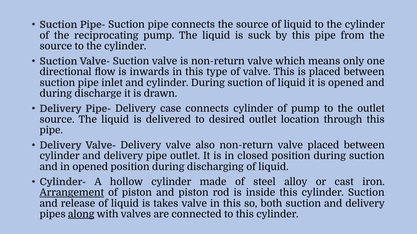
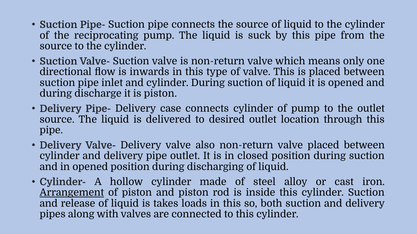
is drawn: drawn -> piston (160, 94)
takes valve: valve -> loads (194, 204)
along underline: present -> none (81, 215)
